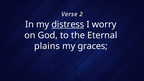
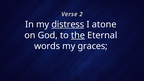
worry: worry -> atone (104, 24)
the underline: none -> present (78, 35)
plains: plains -> words (47, 46)
